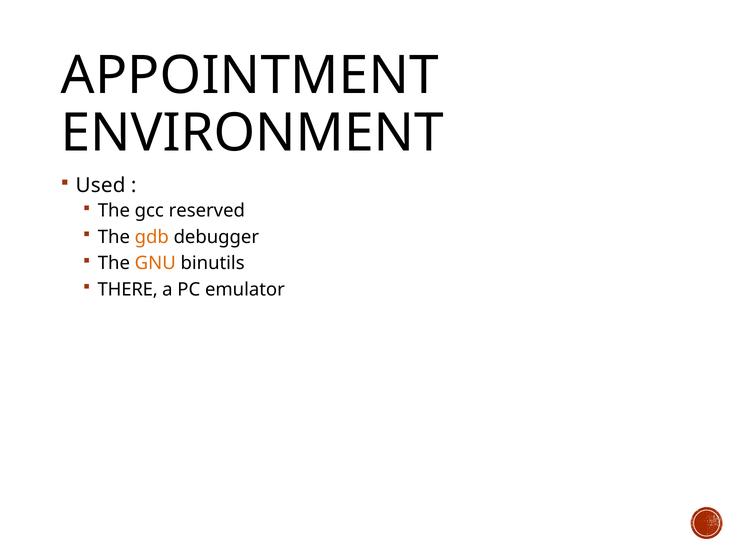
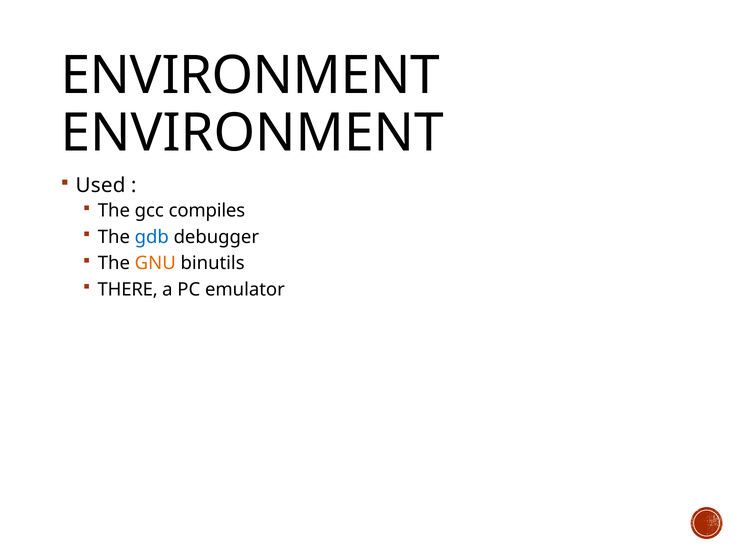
APPOINTMENT: APPOINTMENT -> ENVIRONMENT (250, 75)
reserved: reserved -> compiles (207, 211)
gdb colour: orange -> blue (152, 237)
